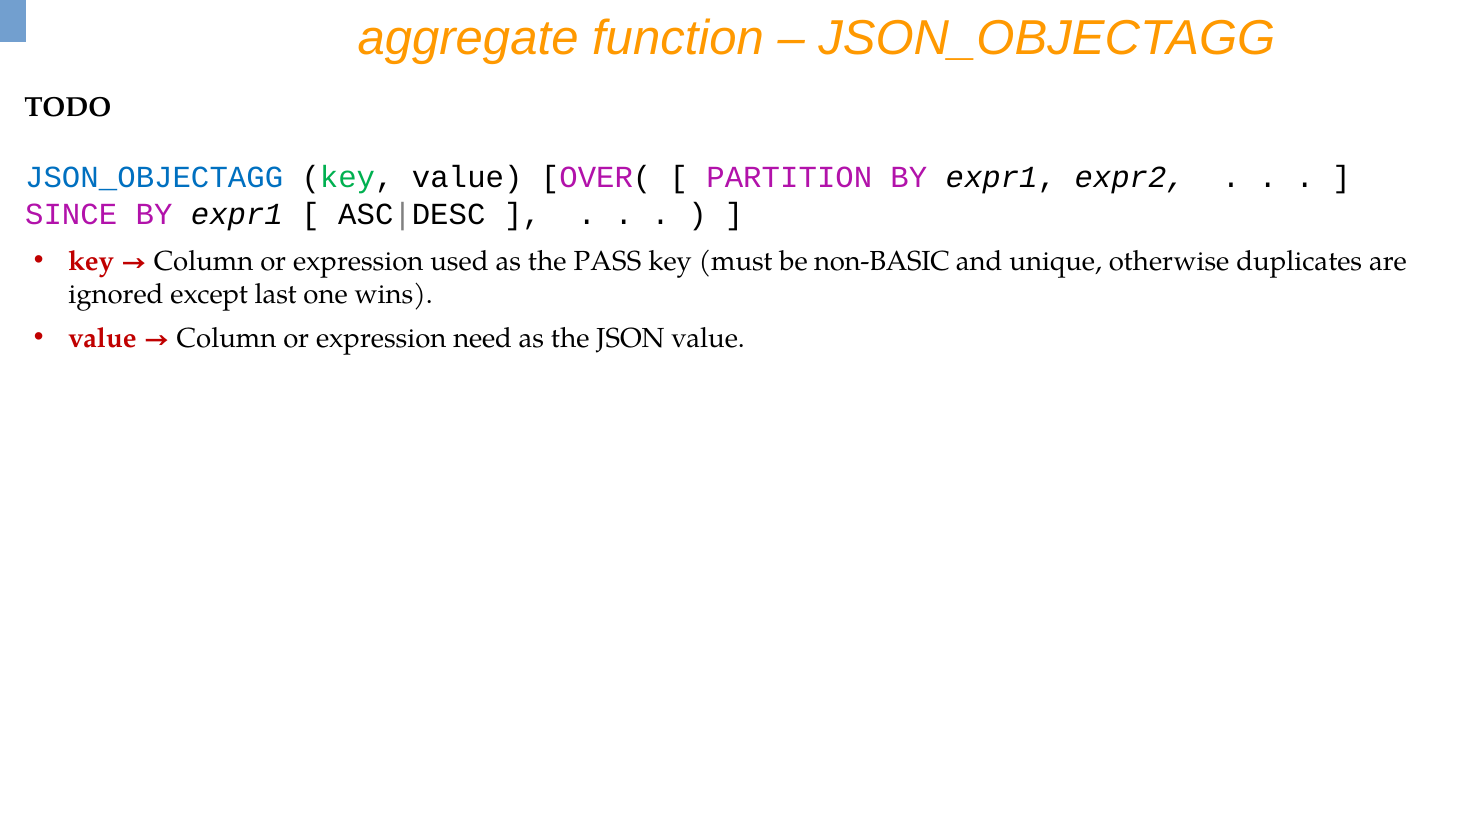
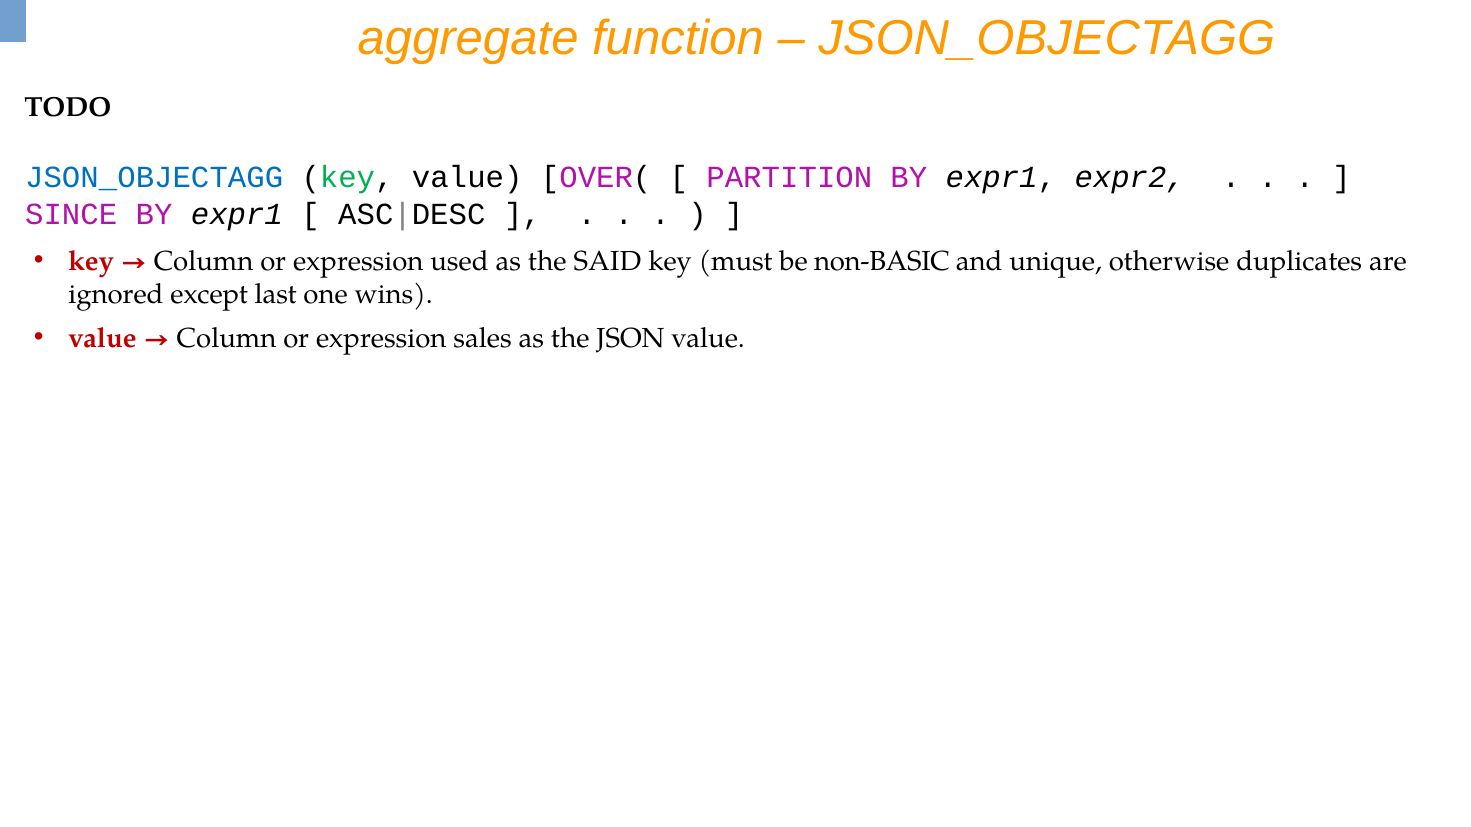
PASS: PASS -> SAID (607, 261)
need: need -> sales (483, 338)
